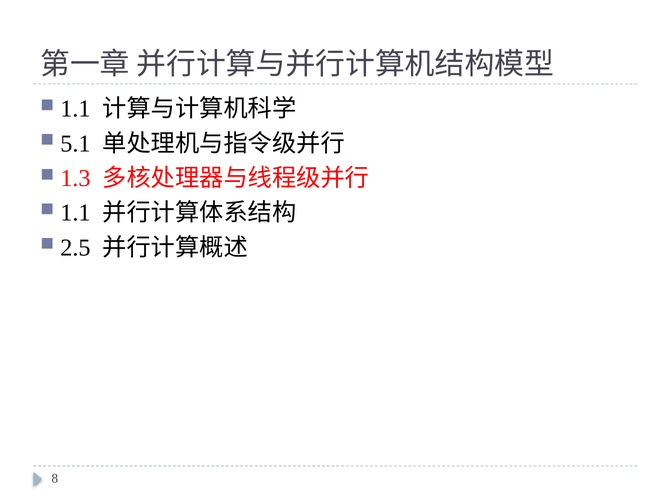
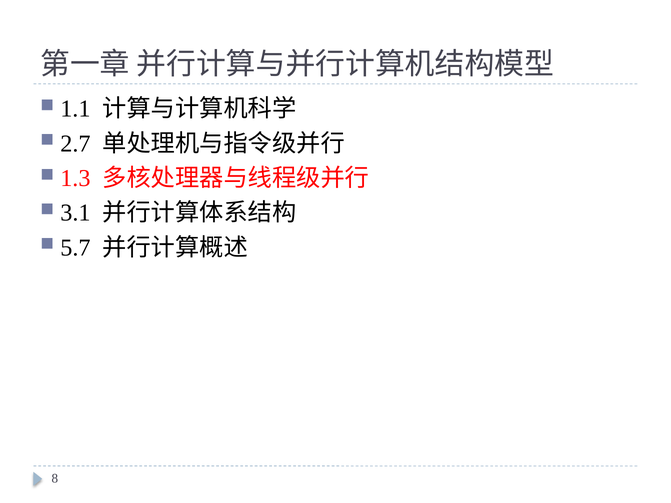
5.1: 5.1 -> 2.7 (75, 144)
1.1: 1.1 -> 3.1 (75, 213)
2.5: 2.5 -> 5.7 (75, 248)
